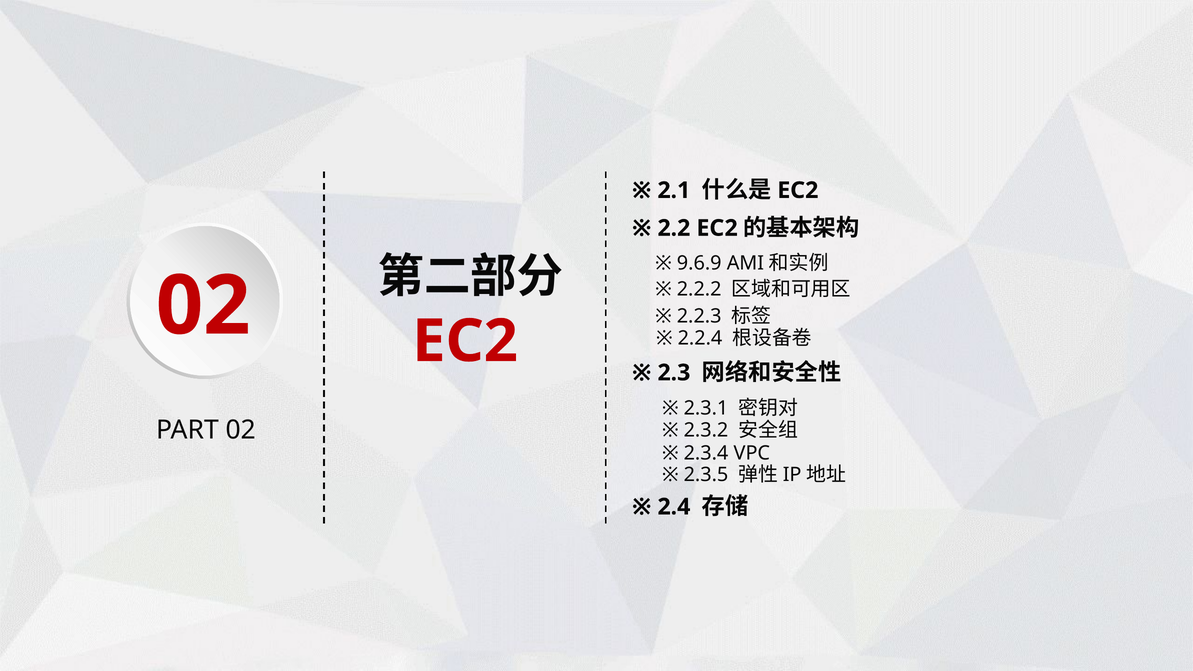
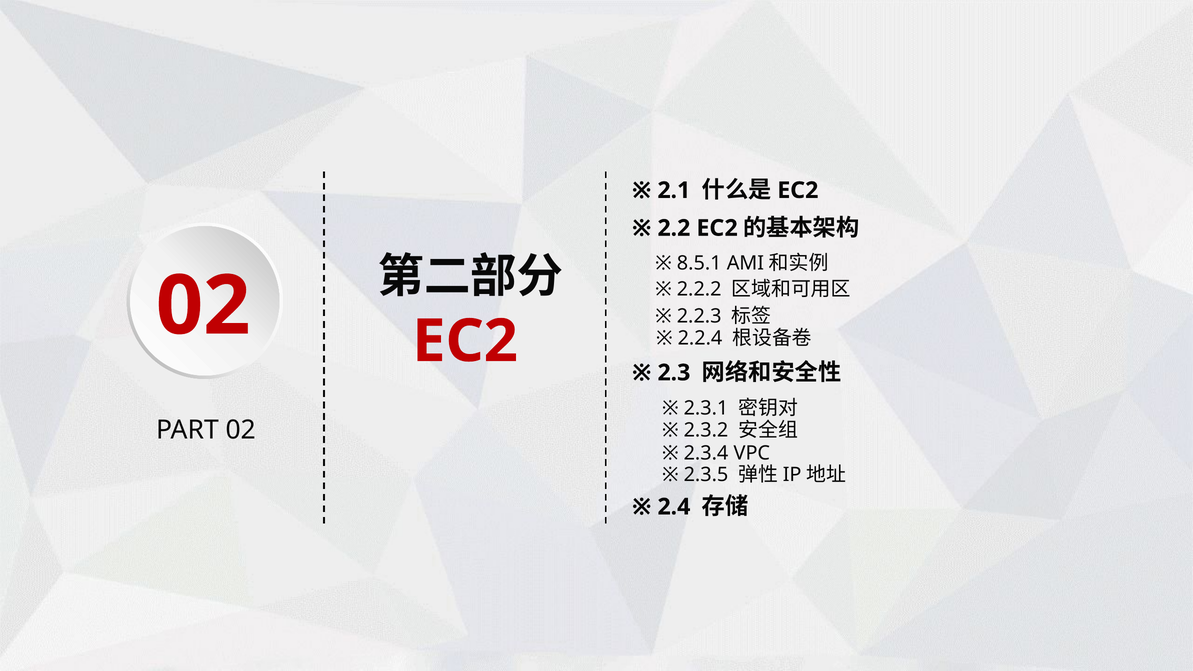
9.6.9: 9.6.9 -> 8.5.1 (699, 263)
